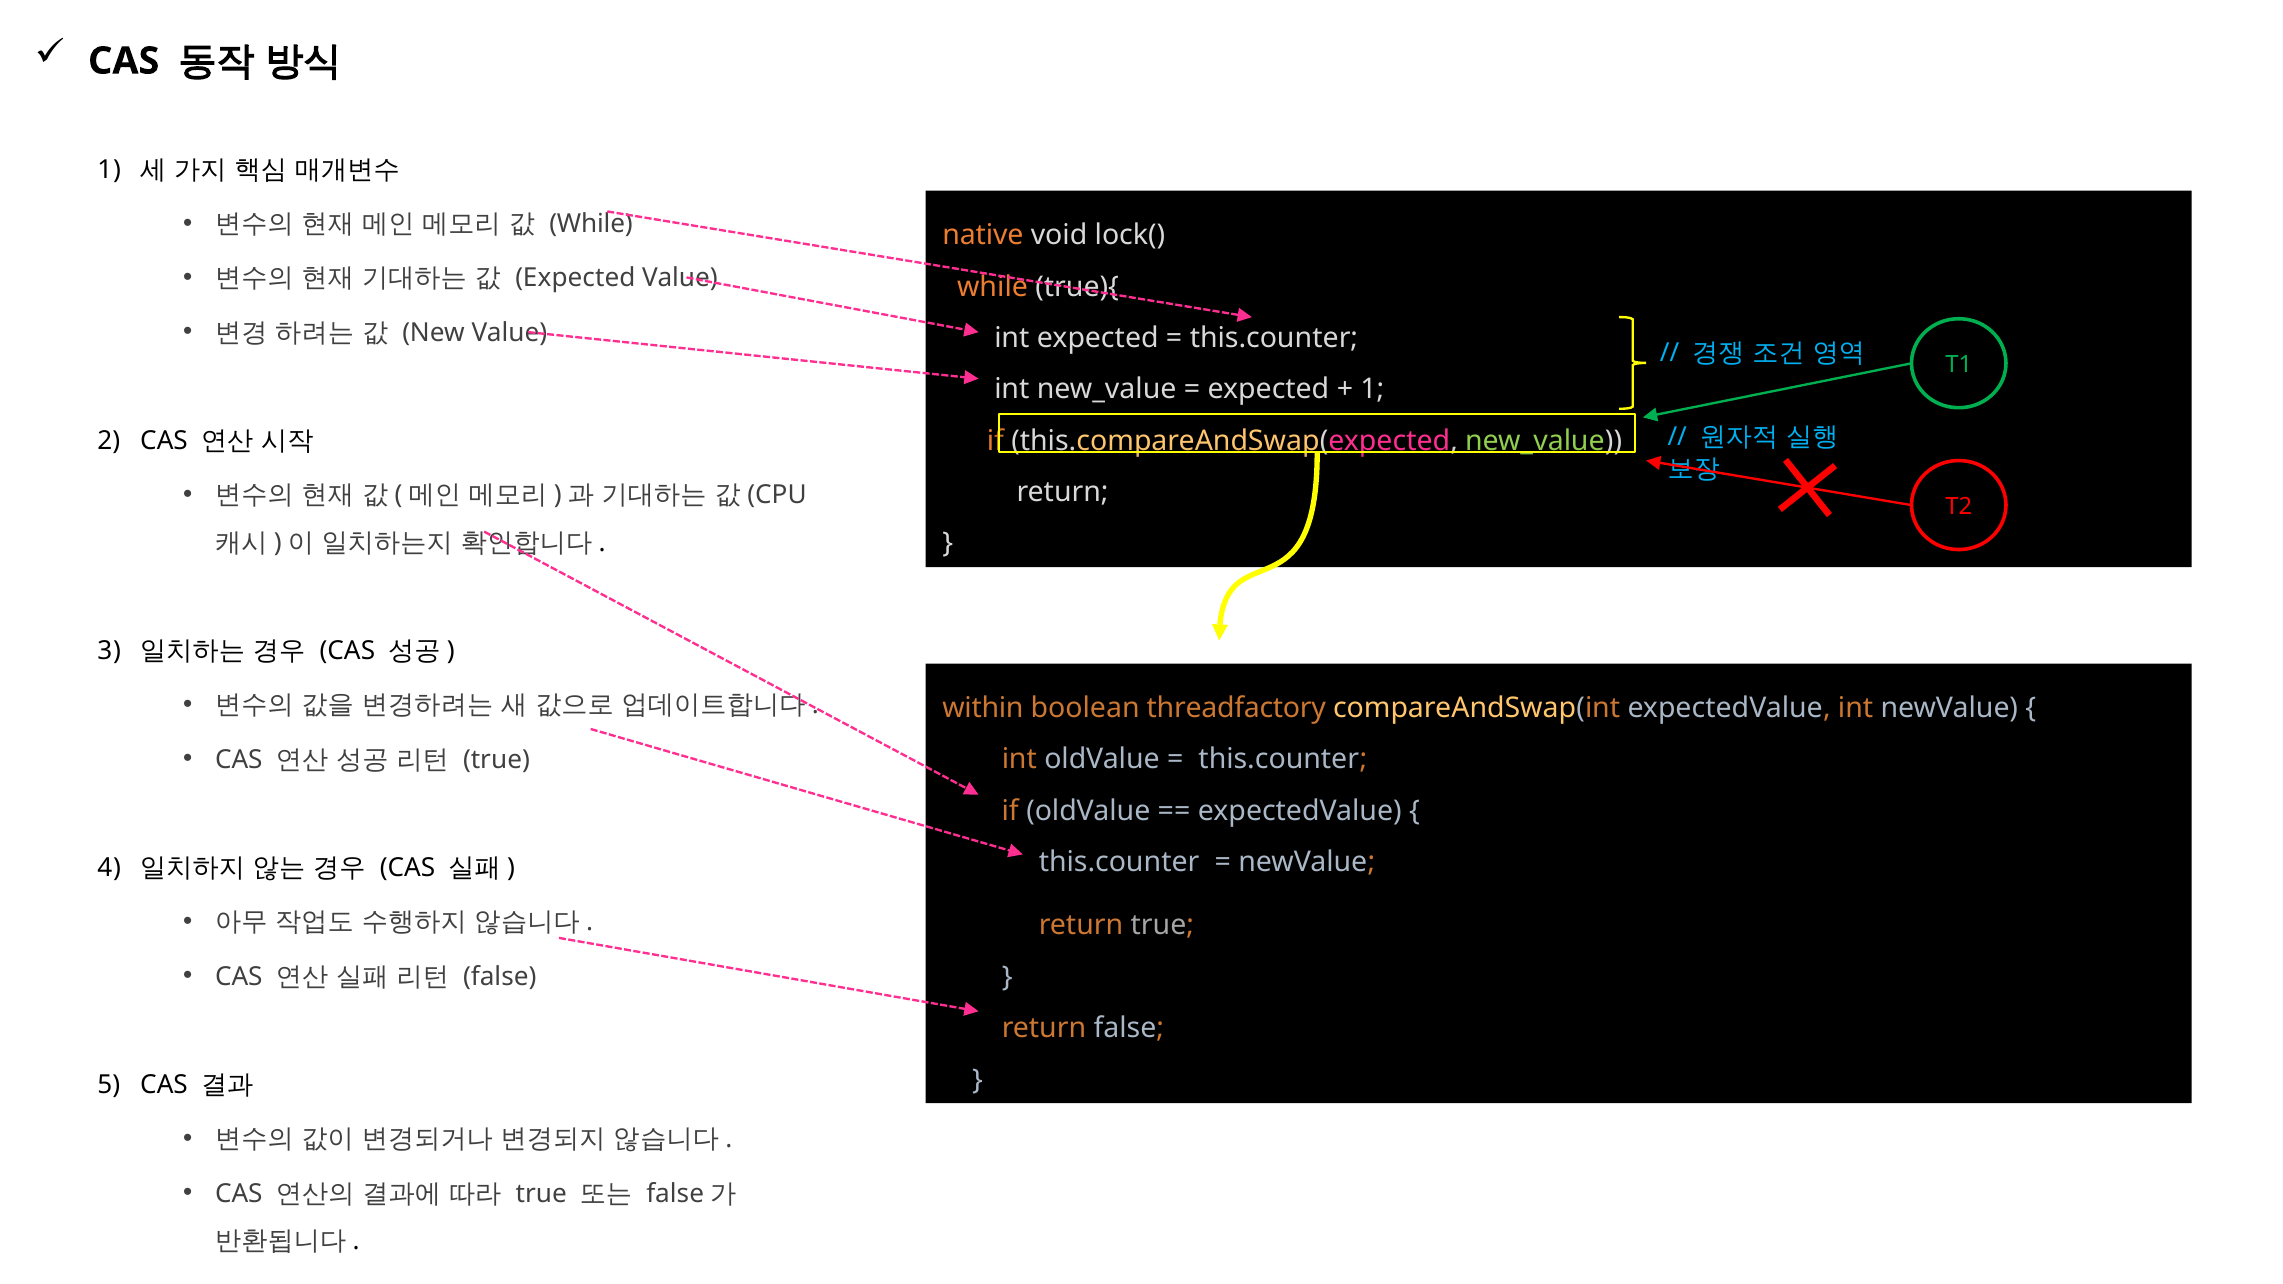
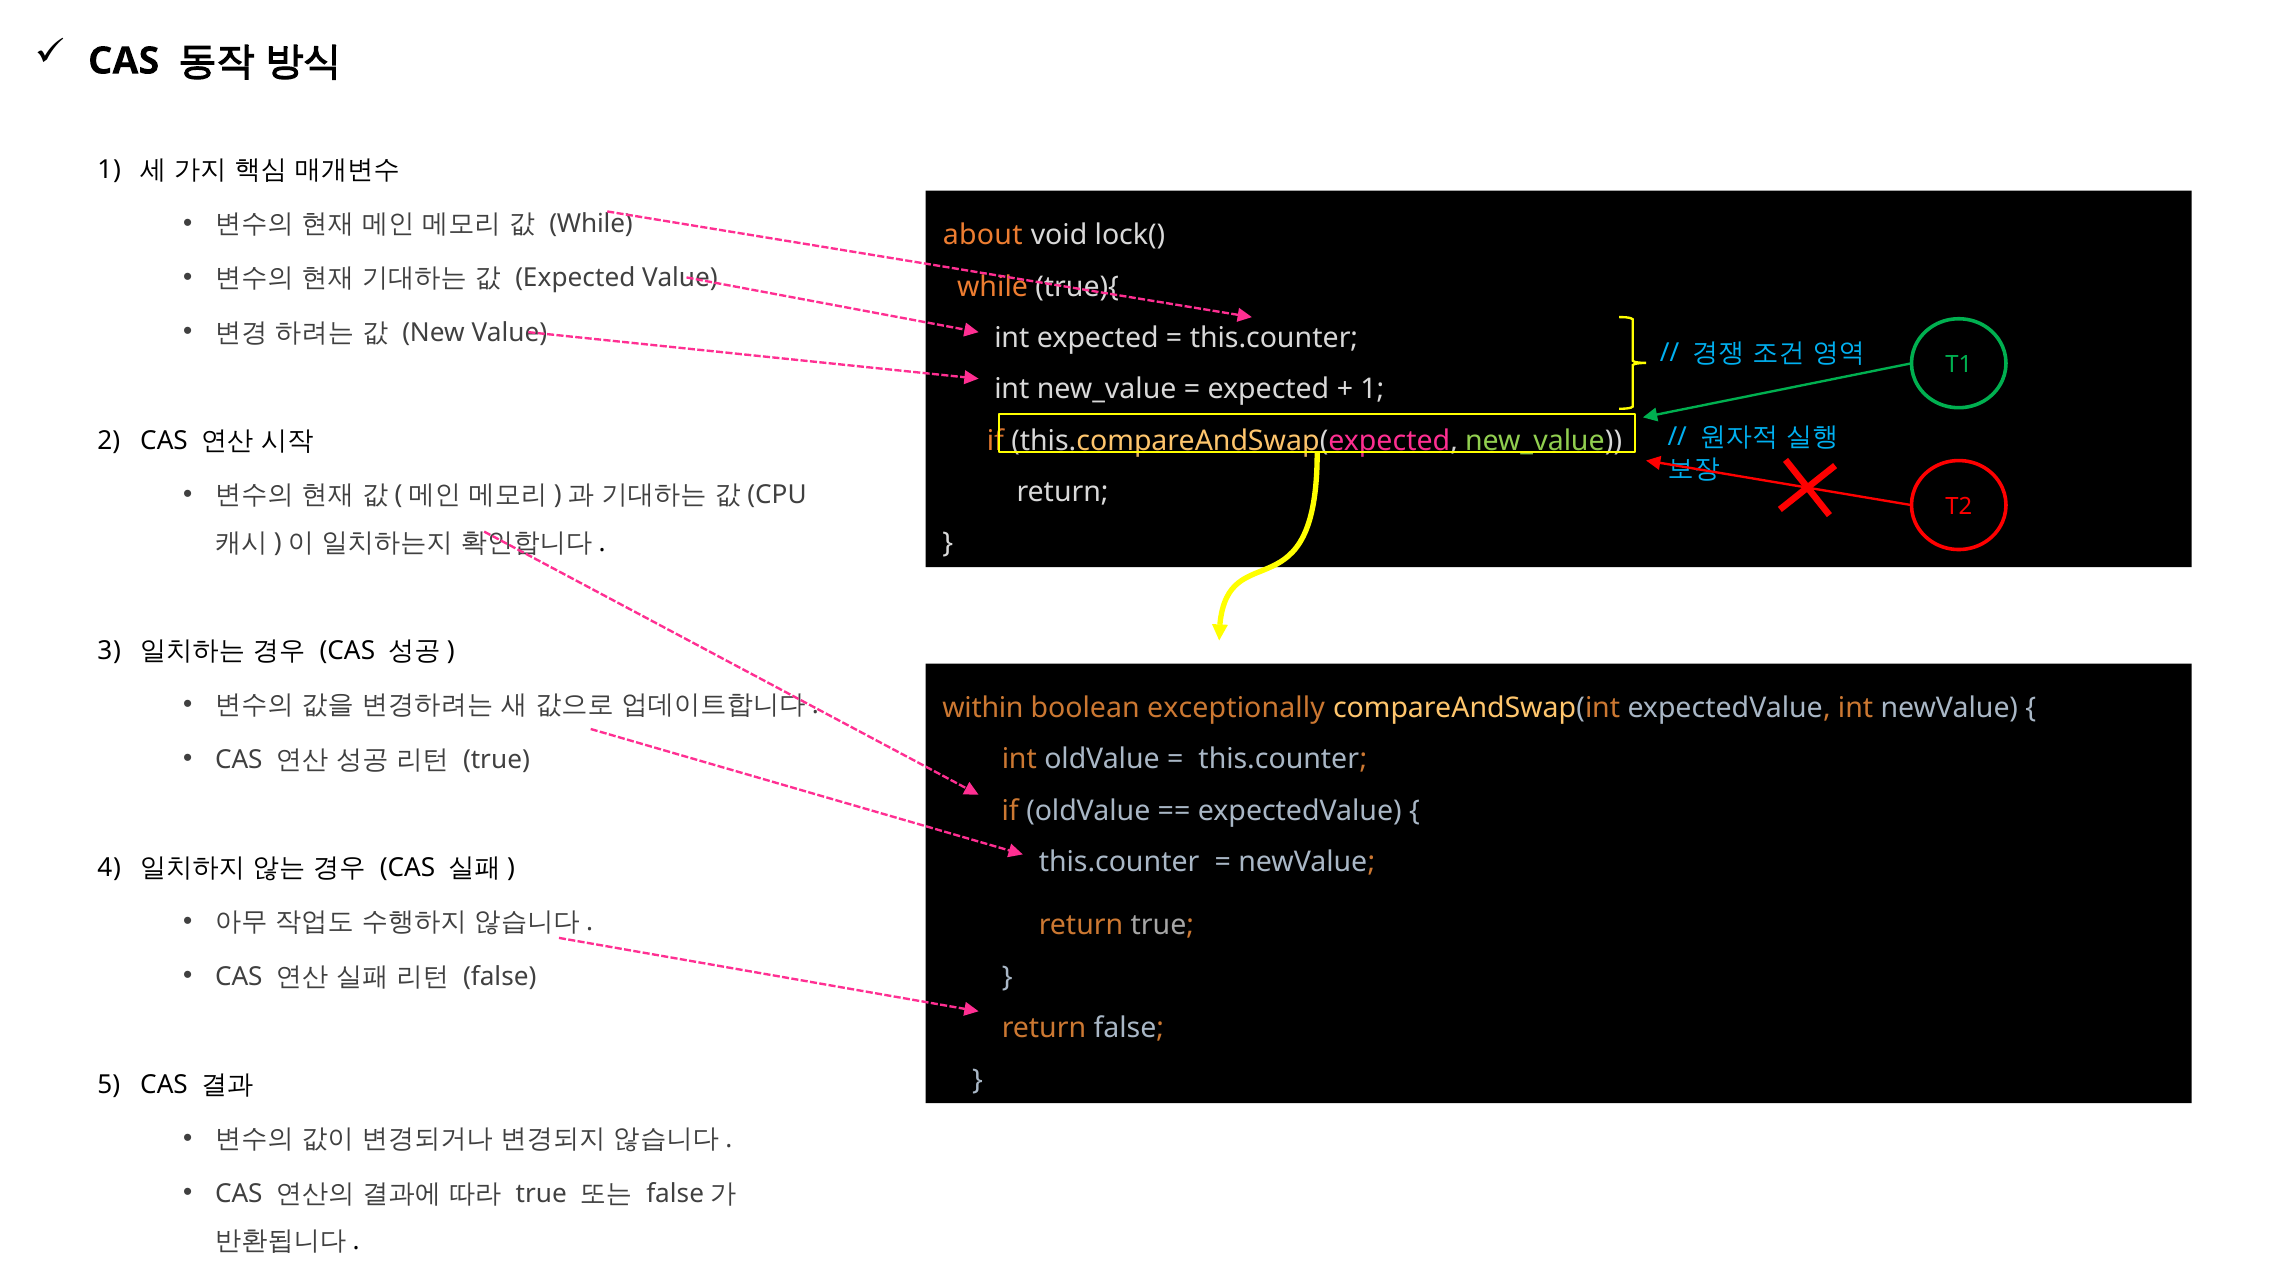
native: native -> about (983, 235)
threadfactory: threadfactory -> exceptionally (1236, 708)
